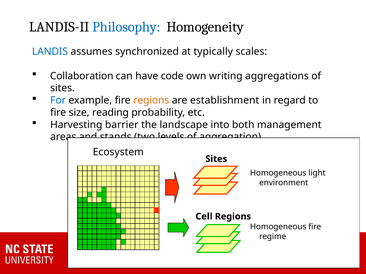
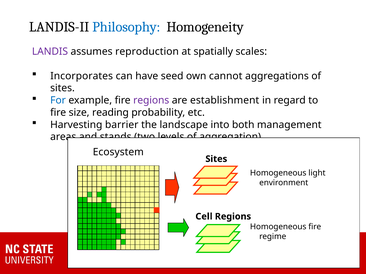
LANDIS colour: blue -> purple (50, 52)
synchronized: synchronized -> reproduction (147, 52)
typically: typically -> spatially (213, 52)
Collaboration: Collaboration -> Incorporates (82, 76)
code: code -> seed (172, 76)
writing: writing -> cannot (226, 76)
regions colour: orange -> purple (151, 101)
